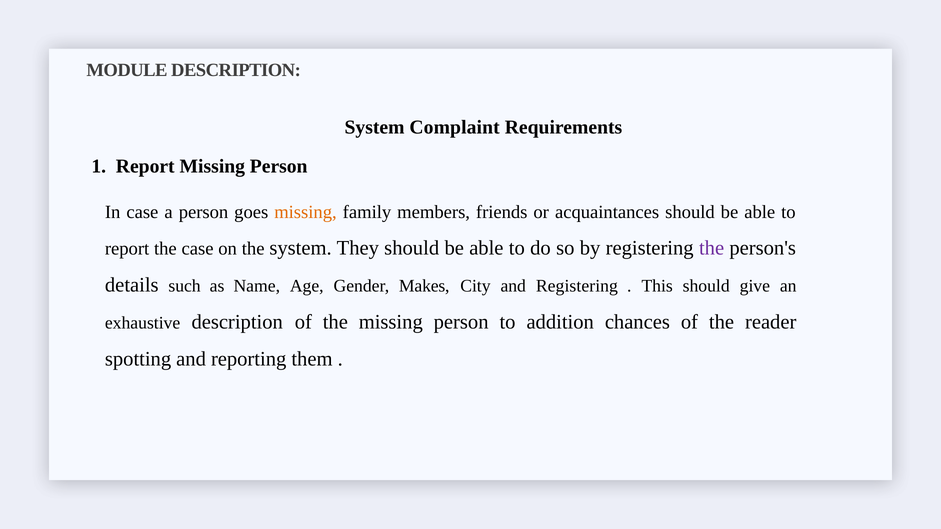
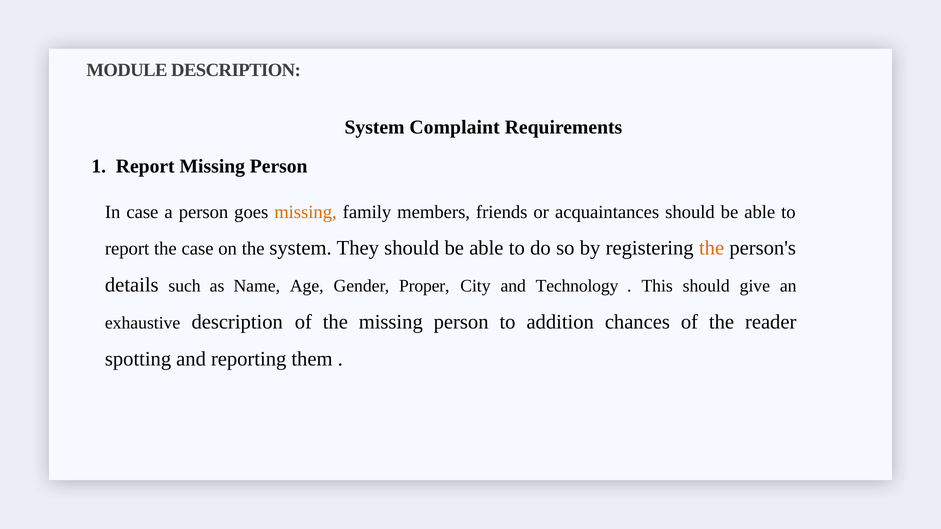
the colour: purple -> orange (712, 248)
Makes: Makes -> Proper (424, 286)
and Registering: Registering -> Technology (577, 286)
